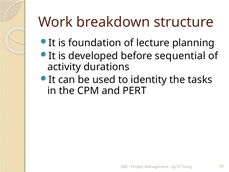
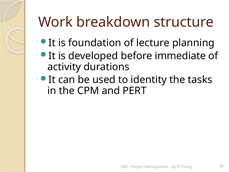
sequential: sequential -> immediate (180, 56)
